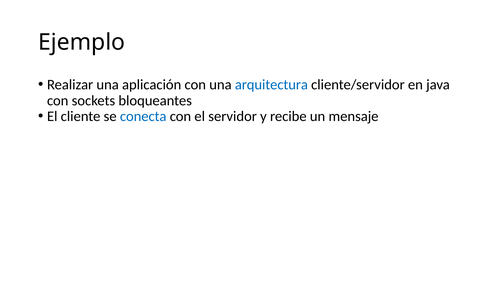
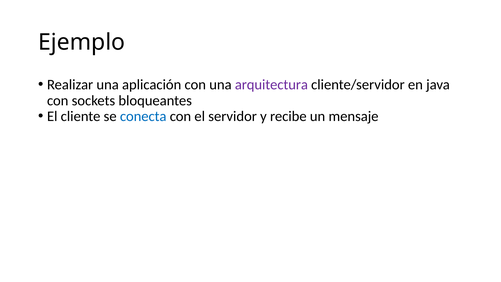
arquitectura colour: blue -> purple (271, 85)
